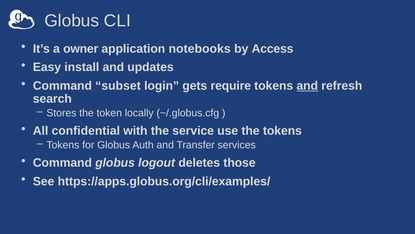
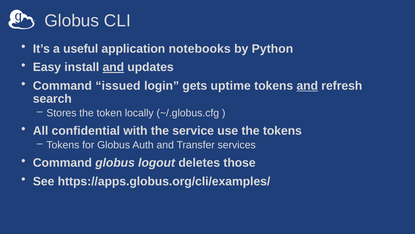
owner: owner -> useful (81, 49)
Access: Access -> Python (272, 49)
and underline: none -> present (113, 67)
subset: subset -> issued (118, 86)
require: require -> uptime (231, 86)
